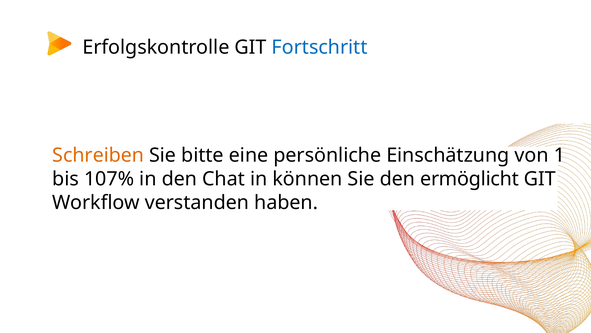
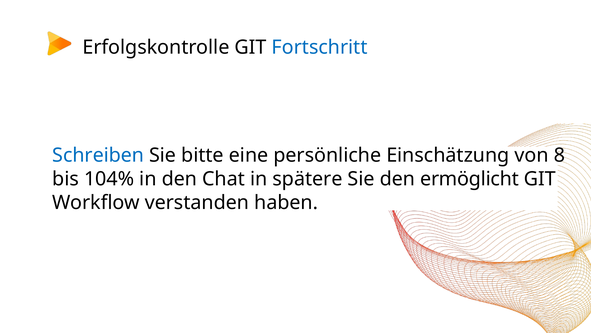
Schreiben colour: orange -> blue (98, 155)
1: 1 -> 8 (559, 155)
107%: 107% -> 104% (109, 179)
können: können -> spätere (307, 179)
